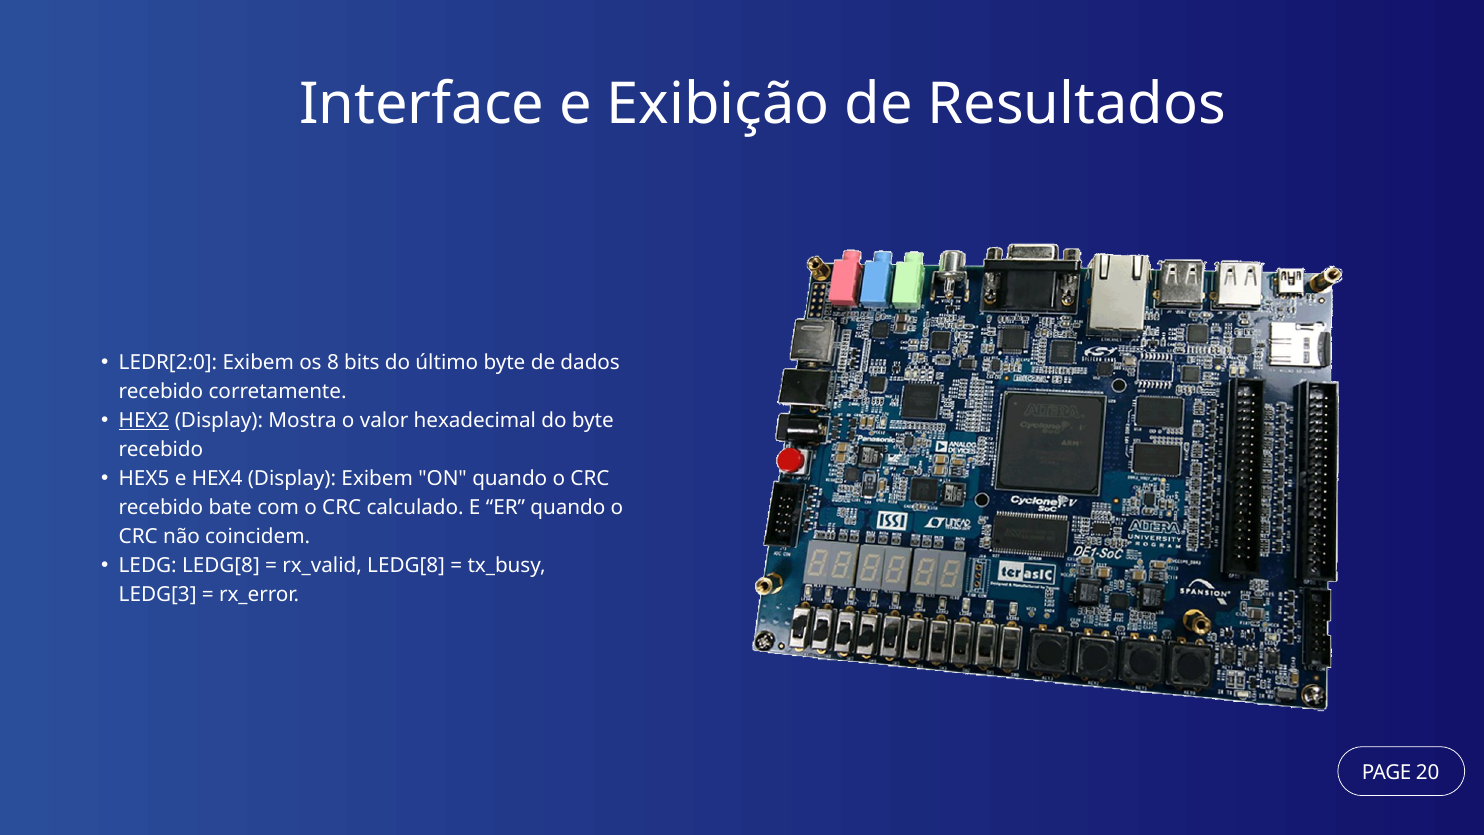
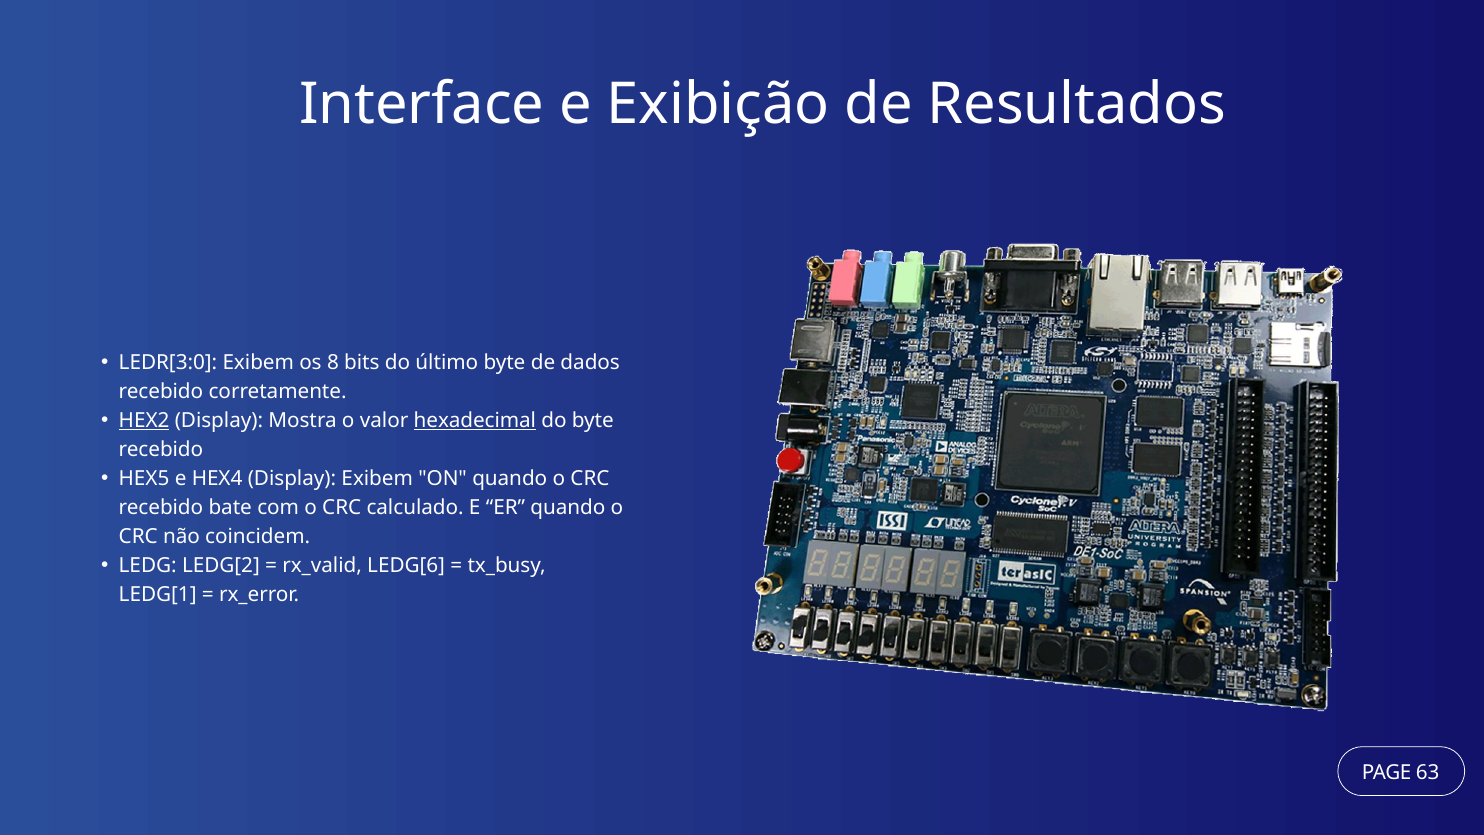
LEDR[2:0: LEDR[2:0 -> LEDR[3:0 (168, 362)
hexadecimal underline: none -> present (475, 421)
LEDG LEDG[8: LEDG[8 -> LEDG[2 (221, 566)
rx_valid LEDG[8: LEDG[8 -> LEDG[6 (406, 566)
LEDG[3: LEDG[3 -> LEDG[1 (158, 595)
20: 20 -> 63 (1428, 773)
